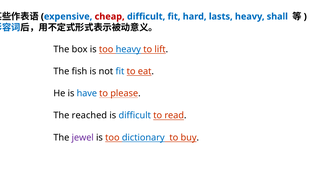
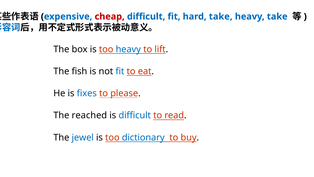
hard lasts: lasts -> take (221, 16)
heavy shall: shall -> take (277, 16)
have: have -> fixes (87, 93)
jewel colour: purple -> blue (83, 137)
